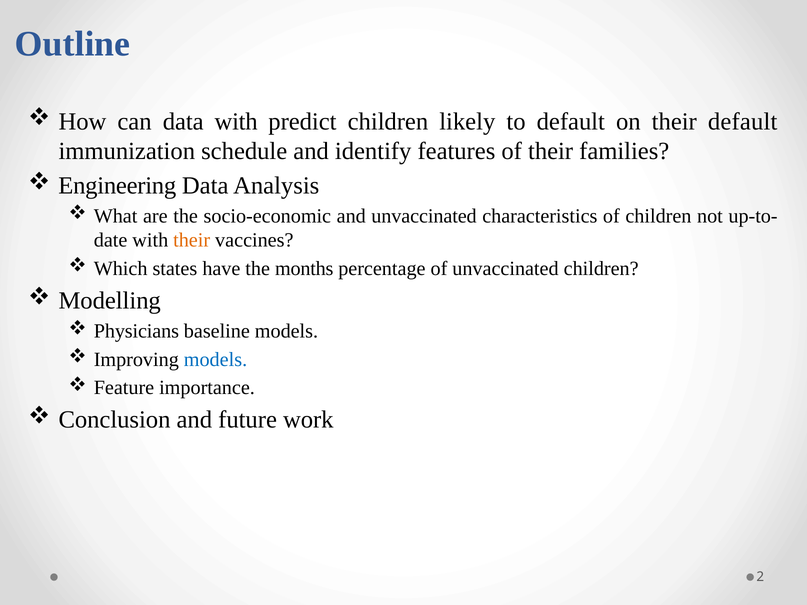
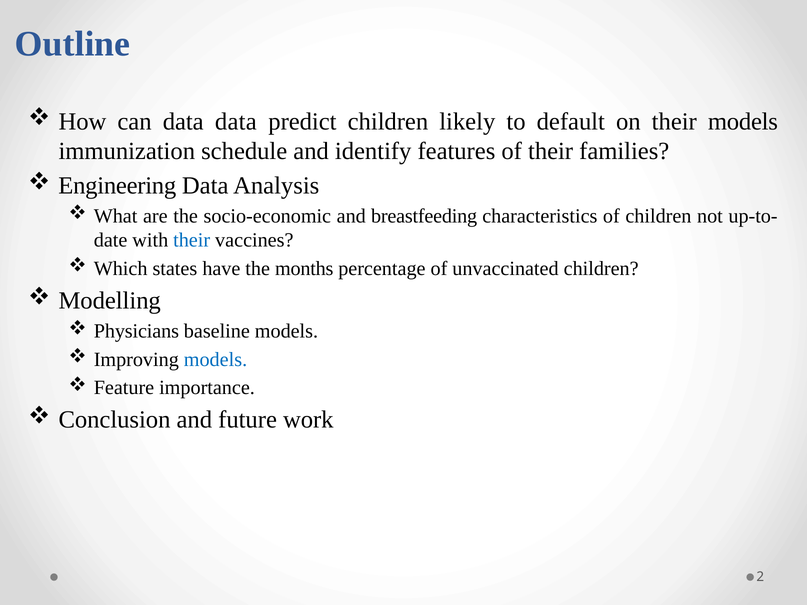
data with: with -> data (236, 121)
their default: default -> models (743, 121)
and unvaccinated: unvaccinated -> breastfeeding (424, 216)
their colour: orange -> blue (192, 240)
